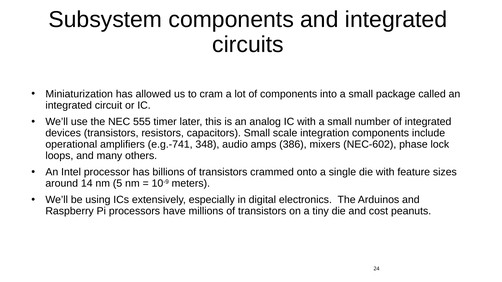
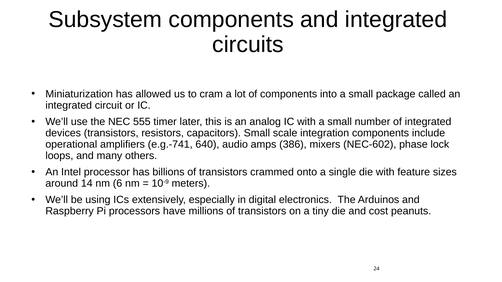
348: 348 -> 640 (207, 144)
5: 5 -> 6 (118, 184)
